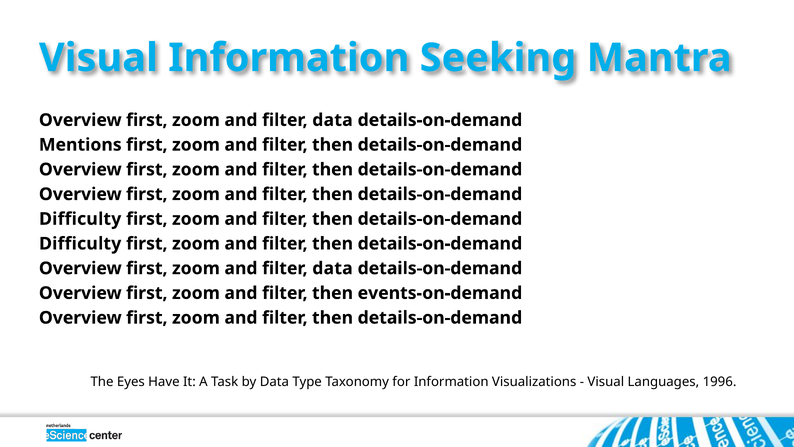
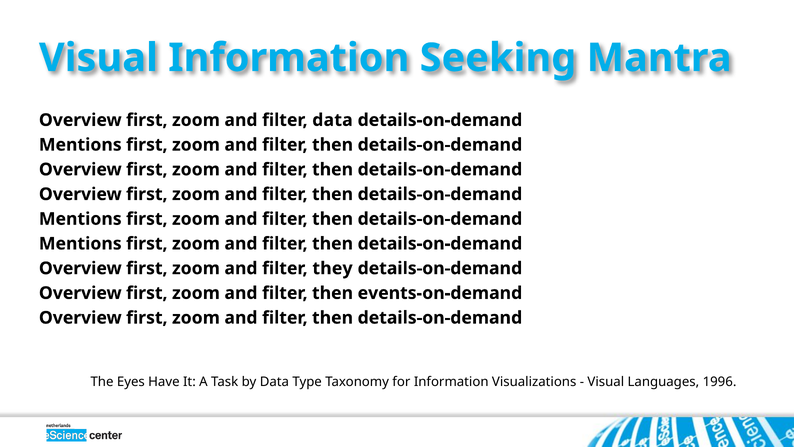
Difficulty: Difficulty -> Mentions (80, 219)
Difficulty: Difficulty -> Mentions (80, 243)
data: data -> they (332, 268)
